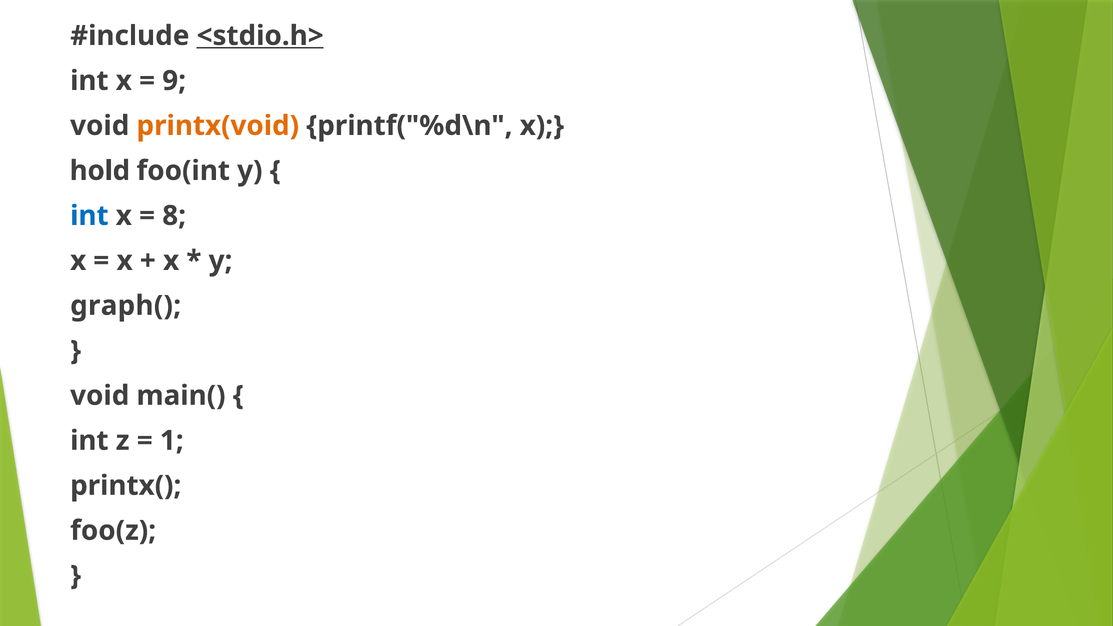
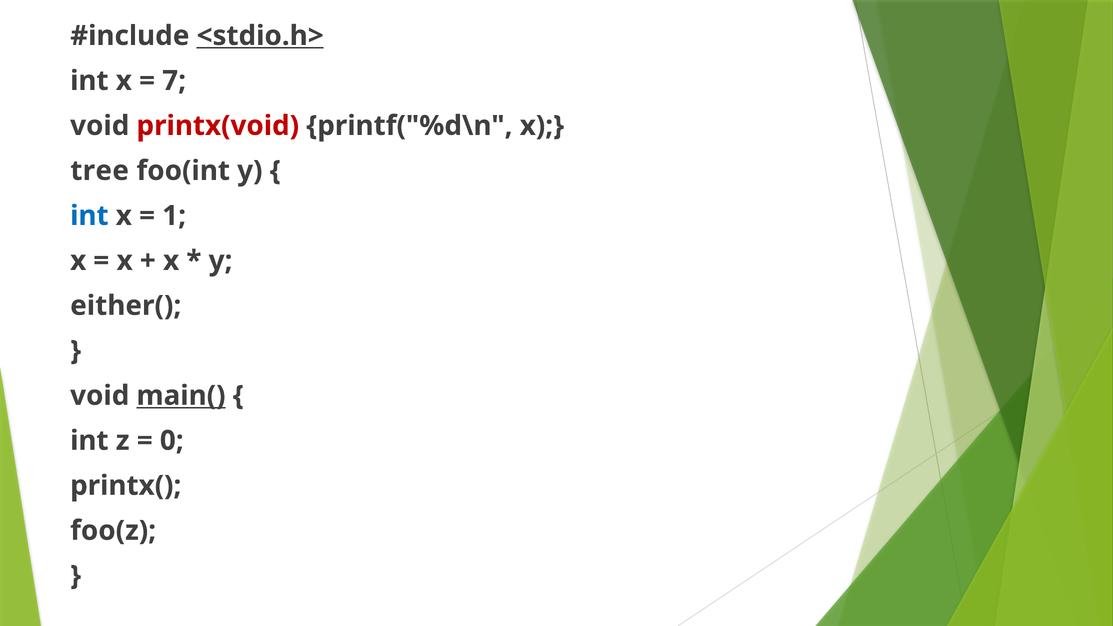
9: 9 -> 7 (174, 81)
printx(void colour: orange -> red (218, 126)
hold: hold -> tree (100, 171)
8: 8 -> 1 (174, 216)
graph(: graph( -> either( (126, 306)
main( underline: none -> present (181, 396)
1: 1 -> 0 (172, 441)
